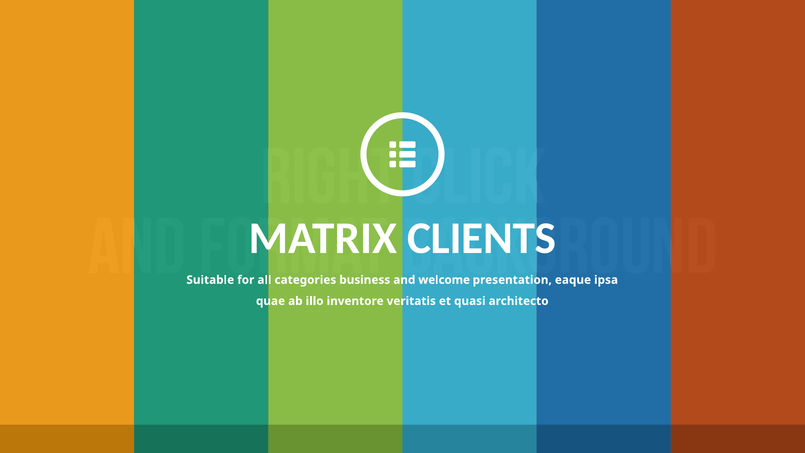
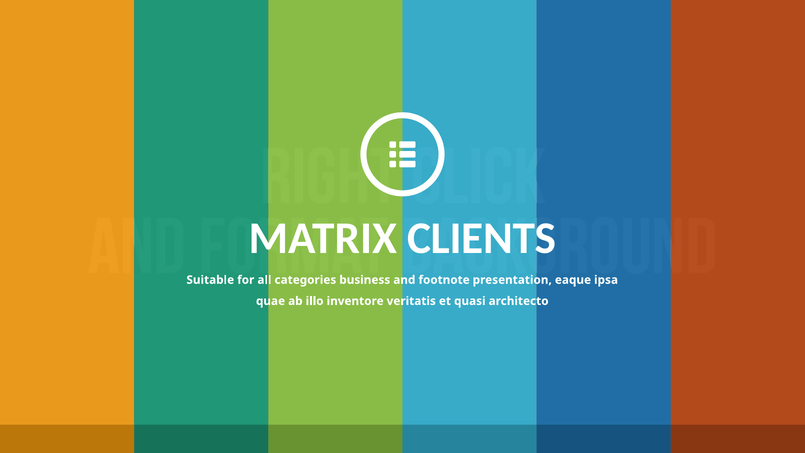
welcome: welcome -> footnote (444, 280)
